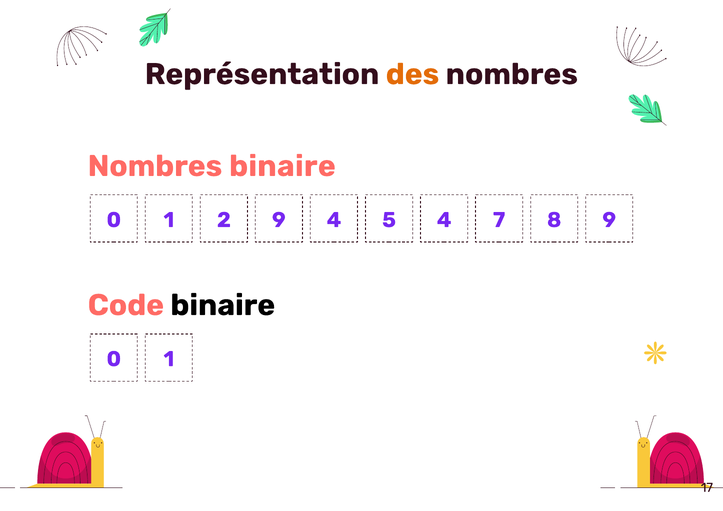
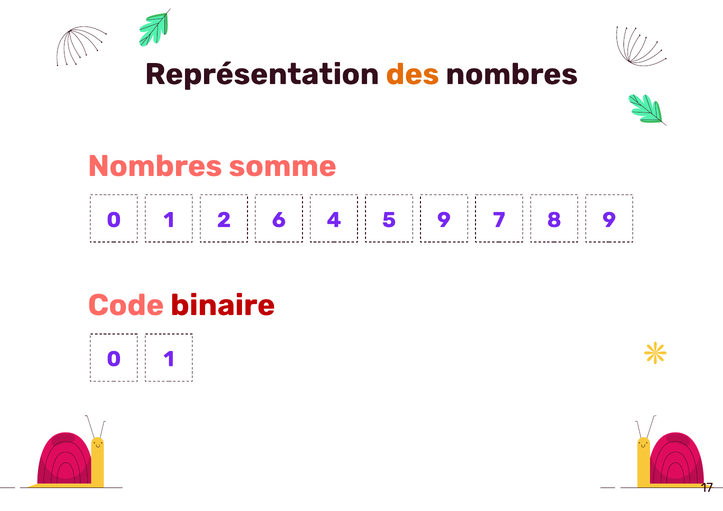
Nombres binaire: binaire -> somme (283, 166)
2 9: 9 -> 6 (279, 220)
5 4: 4 -> 9 (444, 220)
binaire colour: black -> red (223, 305)
